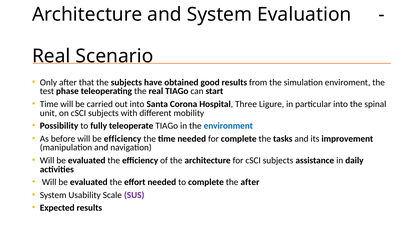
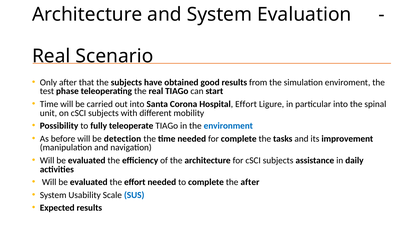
Hospital Three: Three -> Effort (246, 104)
be efficiency: efficiency -> detection (123, 139)
SUS colour: purple -> blue (134, 195)
